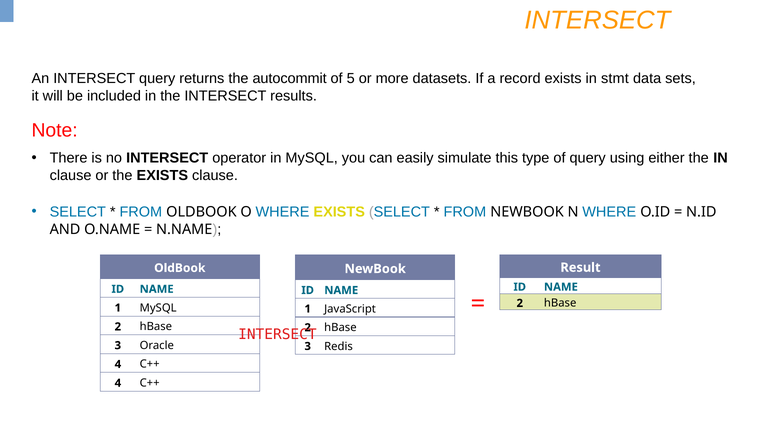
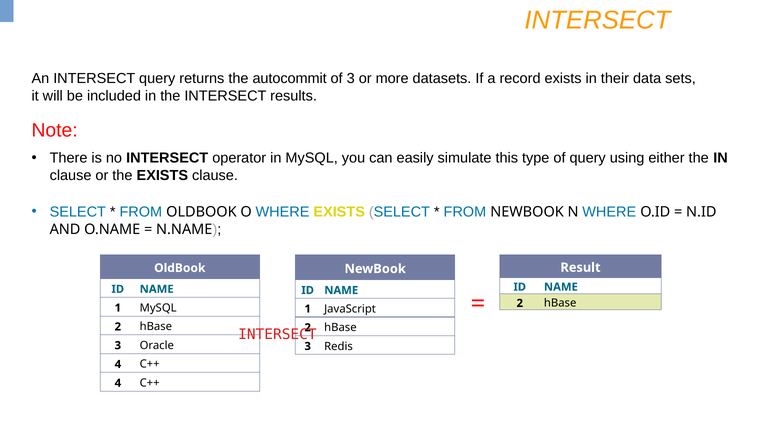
of 5: 5 -> 3 (351, 78)
stmt: stmt -> their (615, 78)
